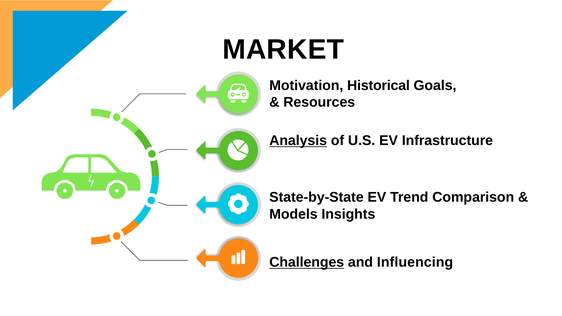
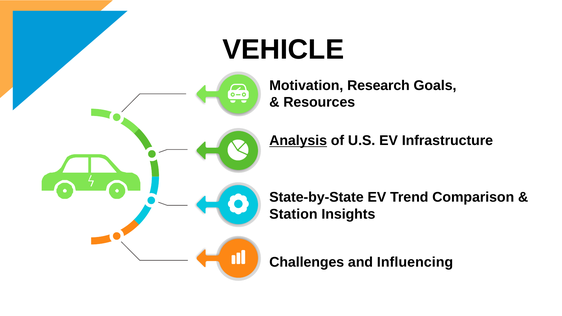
MARKET: MARKET -> VEHICLE (283, 50)
Historical: Historical -> Research (378, 86)
Models: Models -> Station (293, 214)
Challenges underline: present -> none (307, 262)
